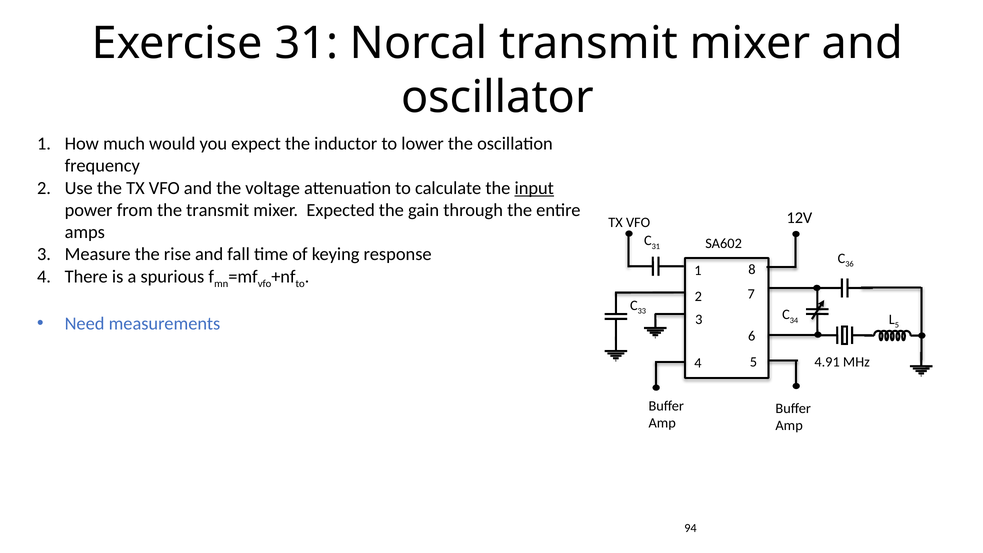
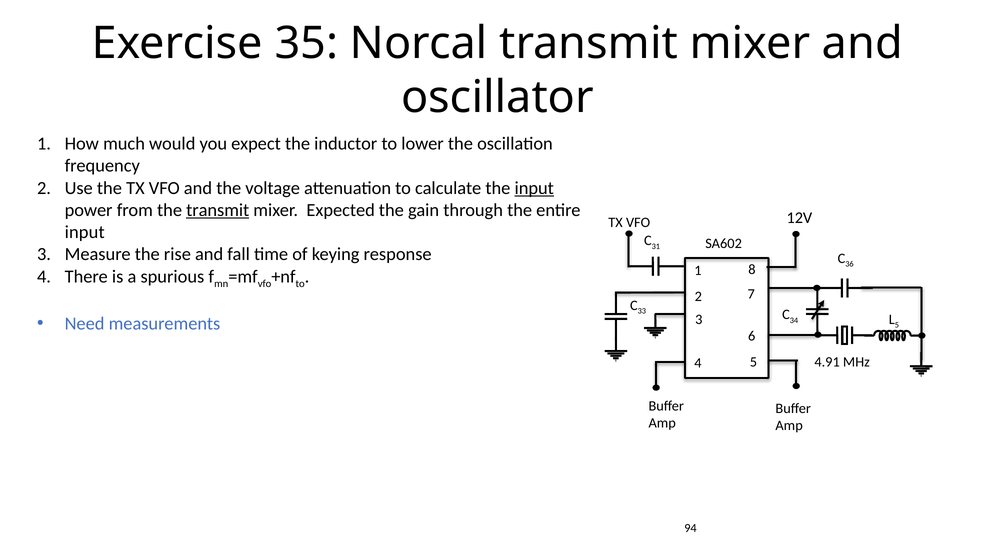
Exercise 31: 31 -> 35 (306, 43)
transmit underline: none -> present (218, 210)
amps: amps -> input (85, 232)
